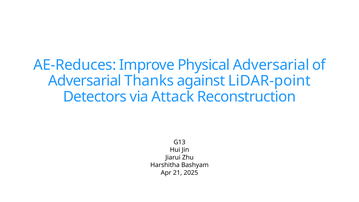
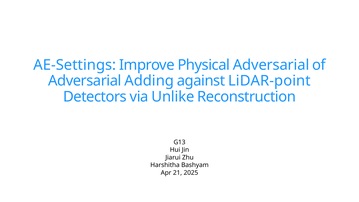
AE-Reduces: AE-Reduces -> AE-Settings (75, 65)
Thanks: Thanks -> Adding (149, 81)
Attack: Attack -> Unlike (173, 97)
